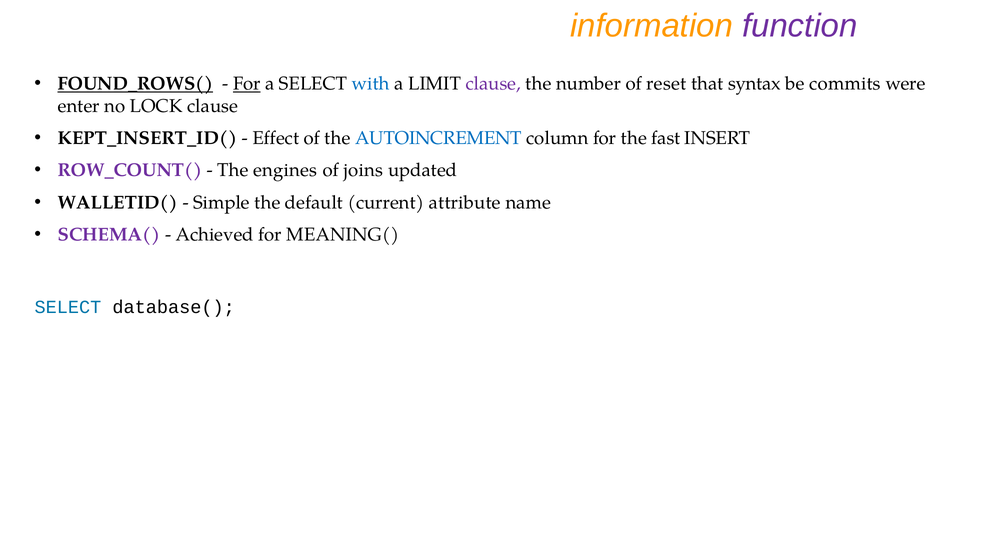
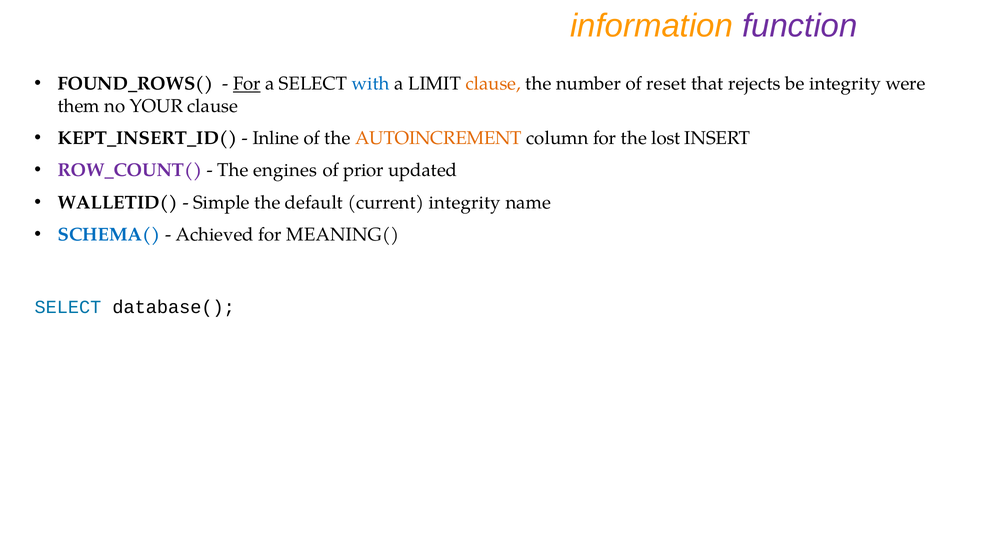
FOUND_ROWS( underline: present -> none (135, 84)
clause colour: purple -> orange (493, 84)
syntax: syntax -> rejects (754, 84)
be commits: commits -> integrity (845, 84)
enter: enter -> them (79, 106)
LOCK: LOCK -> YOUR (156, 106)
Effect: Effect -> Inline (276, 138)
AUTOINCREMENT colour: blue -> orange (438, 138)
fast: fast -> lost (666, 138)
joins: joins -> prior (363, 170)
current attribute: attribute -> integrity (465, 203)
SCHEMA( colour: purple -> blue (109, 235)
